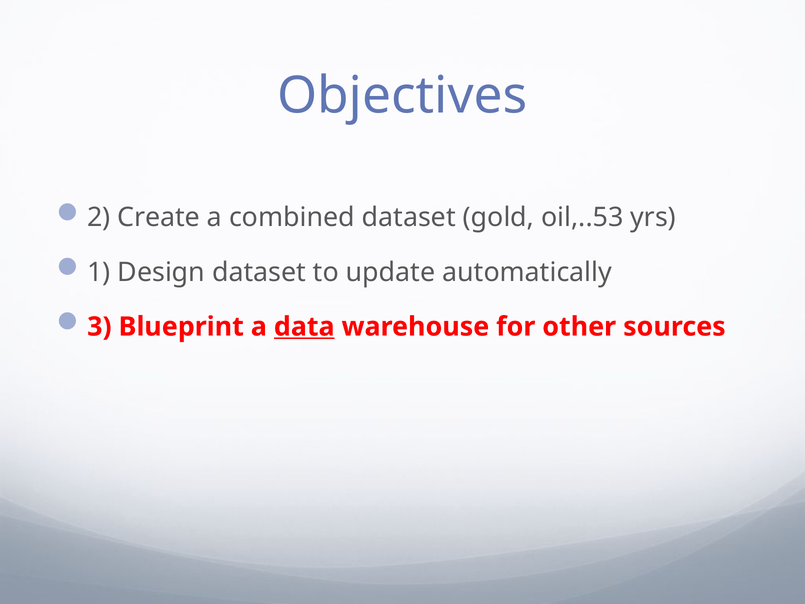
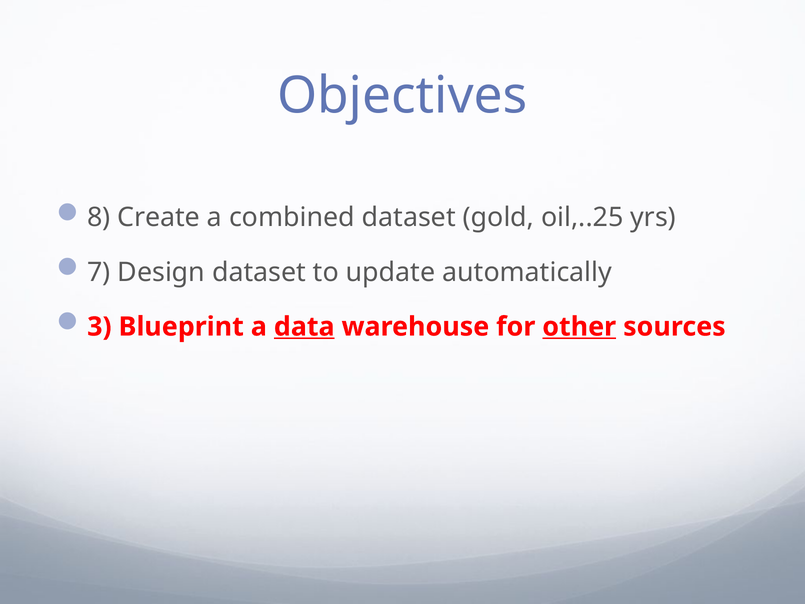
2: 2 -> 8 (99, 217)
oil,..53: oil,..53 -> oil,..25 (582, 217)
1: 1 -> 7 (99, 272)
other underline: none -> present (579, 327)
